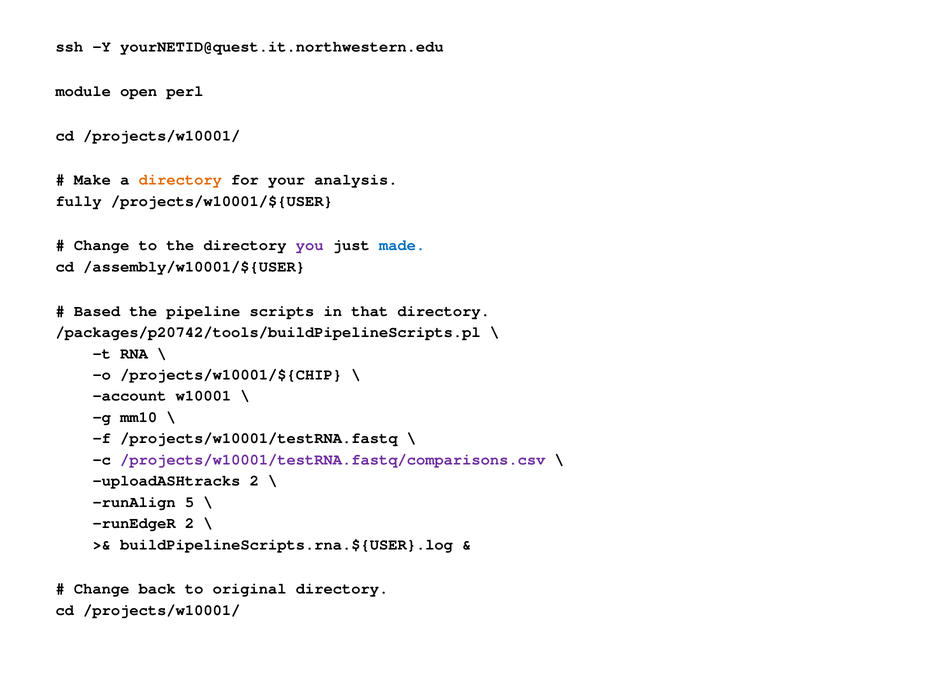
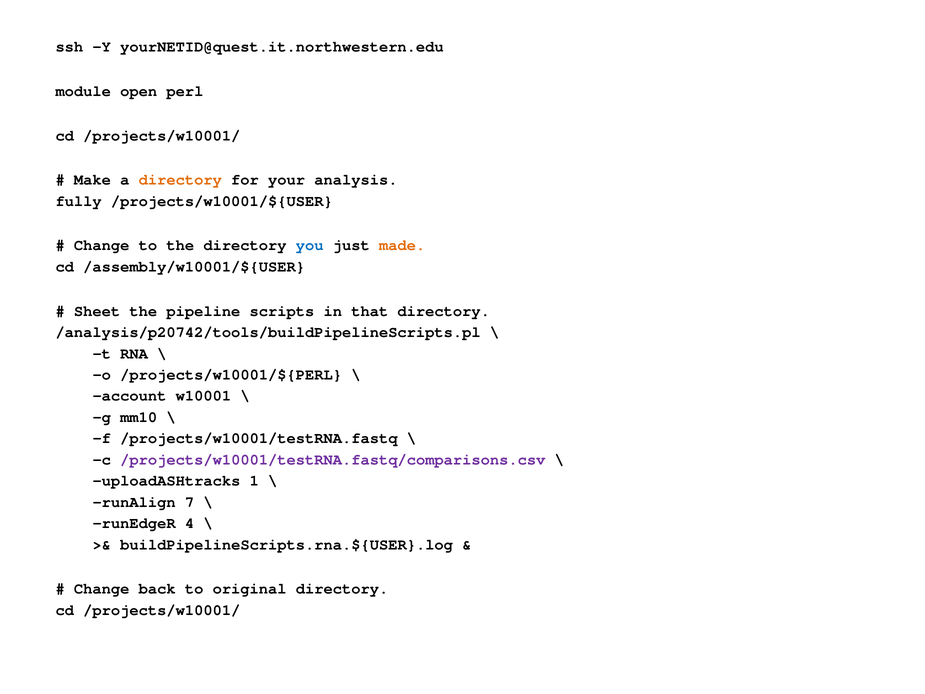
you colour: purple -> blue (310, 245)
made colour: blue -> orange (402, 245)
Based: Based -> Sheet (97, 311)
/packages/p20742/tools/buildPipelineScripts.pl: /packages/p20742/tools/buildPipelineScripts.pl -> /analysis/p20742/tools/buildPipelineScripts.pl (268, 332)
/projects/w10001/${CHIP: /projects/w10001/${CHIP -> /projects/w10001/${PERL (231, 375)
uploadASHtracks 2: 2 -> 1 (254, 481)
5: 5 -> 7 (190, 502)
runEdgeR 2: 2 -> 4 (190, 523)
